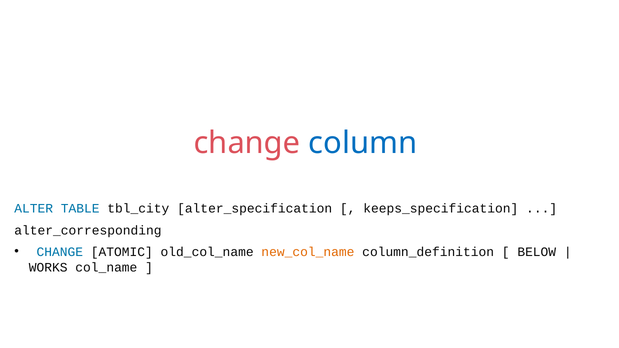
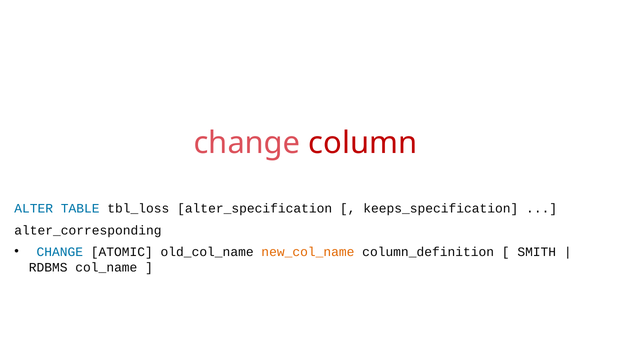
column colour: blue -> red (363, 143)
tbl_city: tbl_city -> tbl_loss (138, 209)
BELOW: BELOW -> SMITH (537, 252)
WORKS: WORKS -> RDBMS (48, 268)
